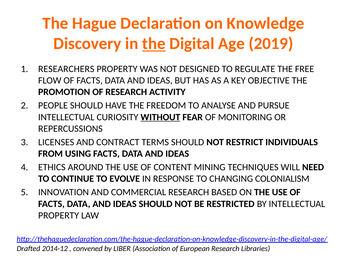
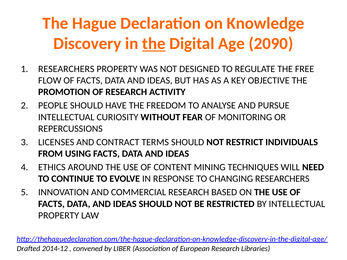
2019: 2019 -> 2090 (271, 44)
WITHOUT underline: present -> none (160, 117)
CHANGING COLONIALISM: COLONIALISM -> RESEARCHERS (282, 179)
